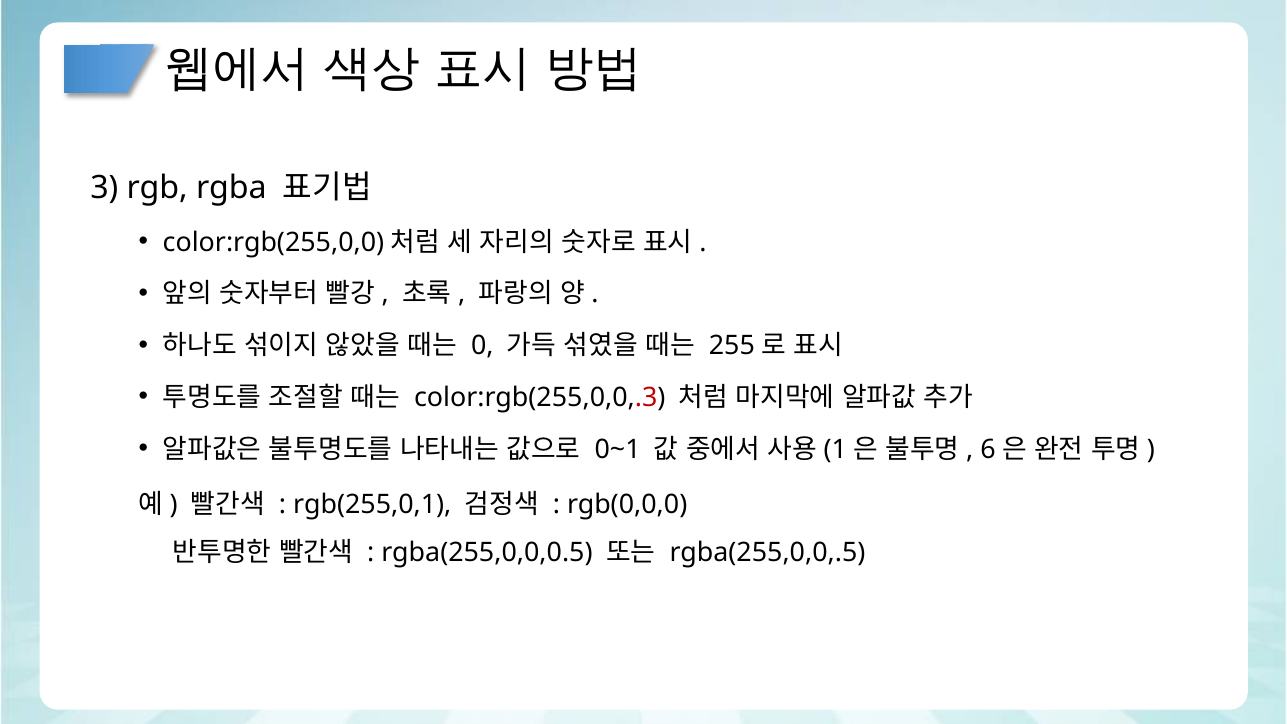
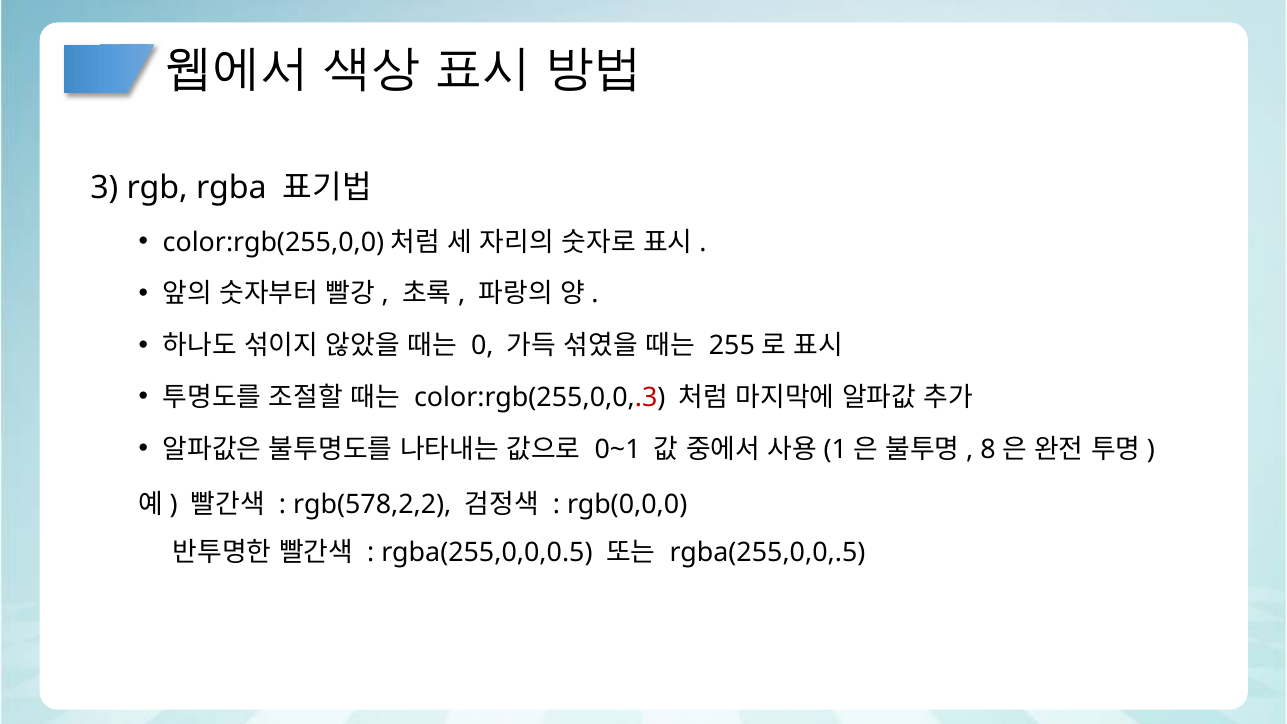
6: 6 -> 8 (988, 449)
rgb(255,0,1: rgb(255,0,1 -> rgb(578,2,2 (372, 504)
